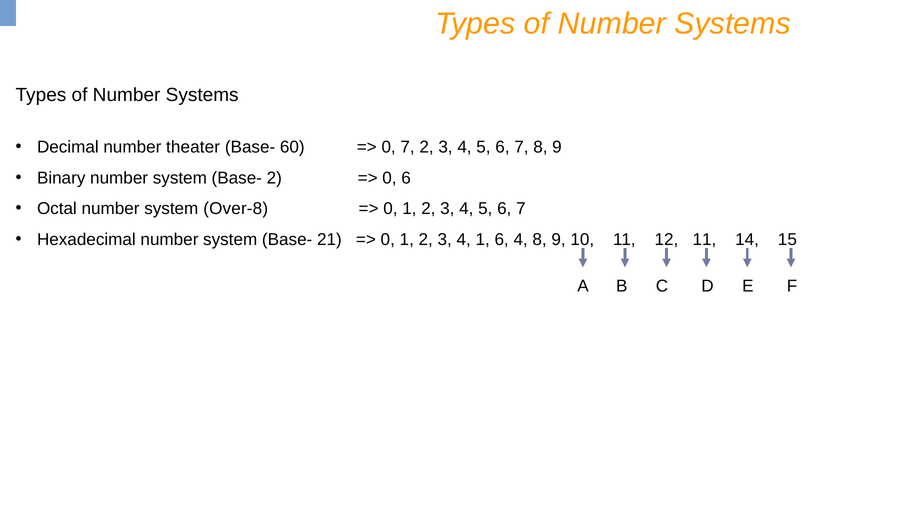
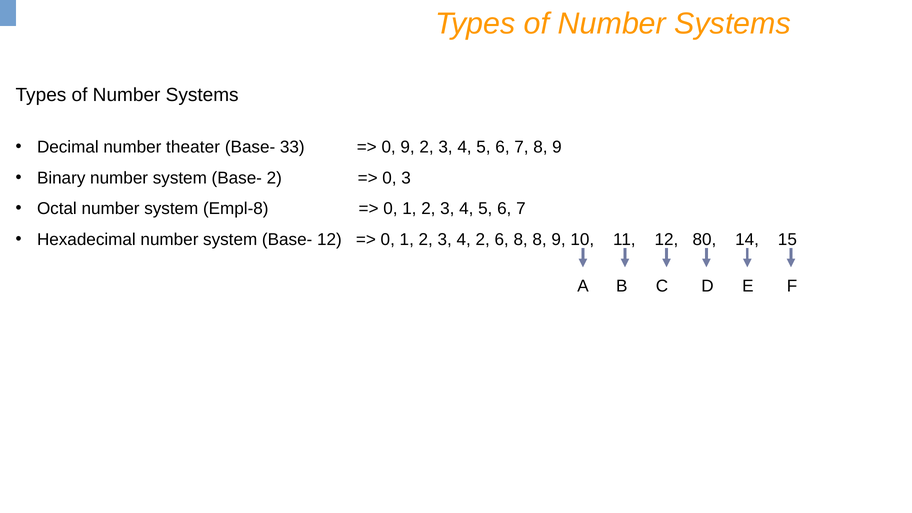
60: 60 -> 33 (292, 147)
0 7: 7 -> 9 (408, 147)
0 6: 6 -> 3 (406, 178)
Over-8: Over-8 -> Empl-8 (236, 209)
Base- 21: 21 -> 12 (329, 239)
4 1: 1 -> 2 (483, 239)
6 4: 4 -> 8 (521, 239)
12 11: 11 -> 80 (704, 239)
